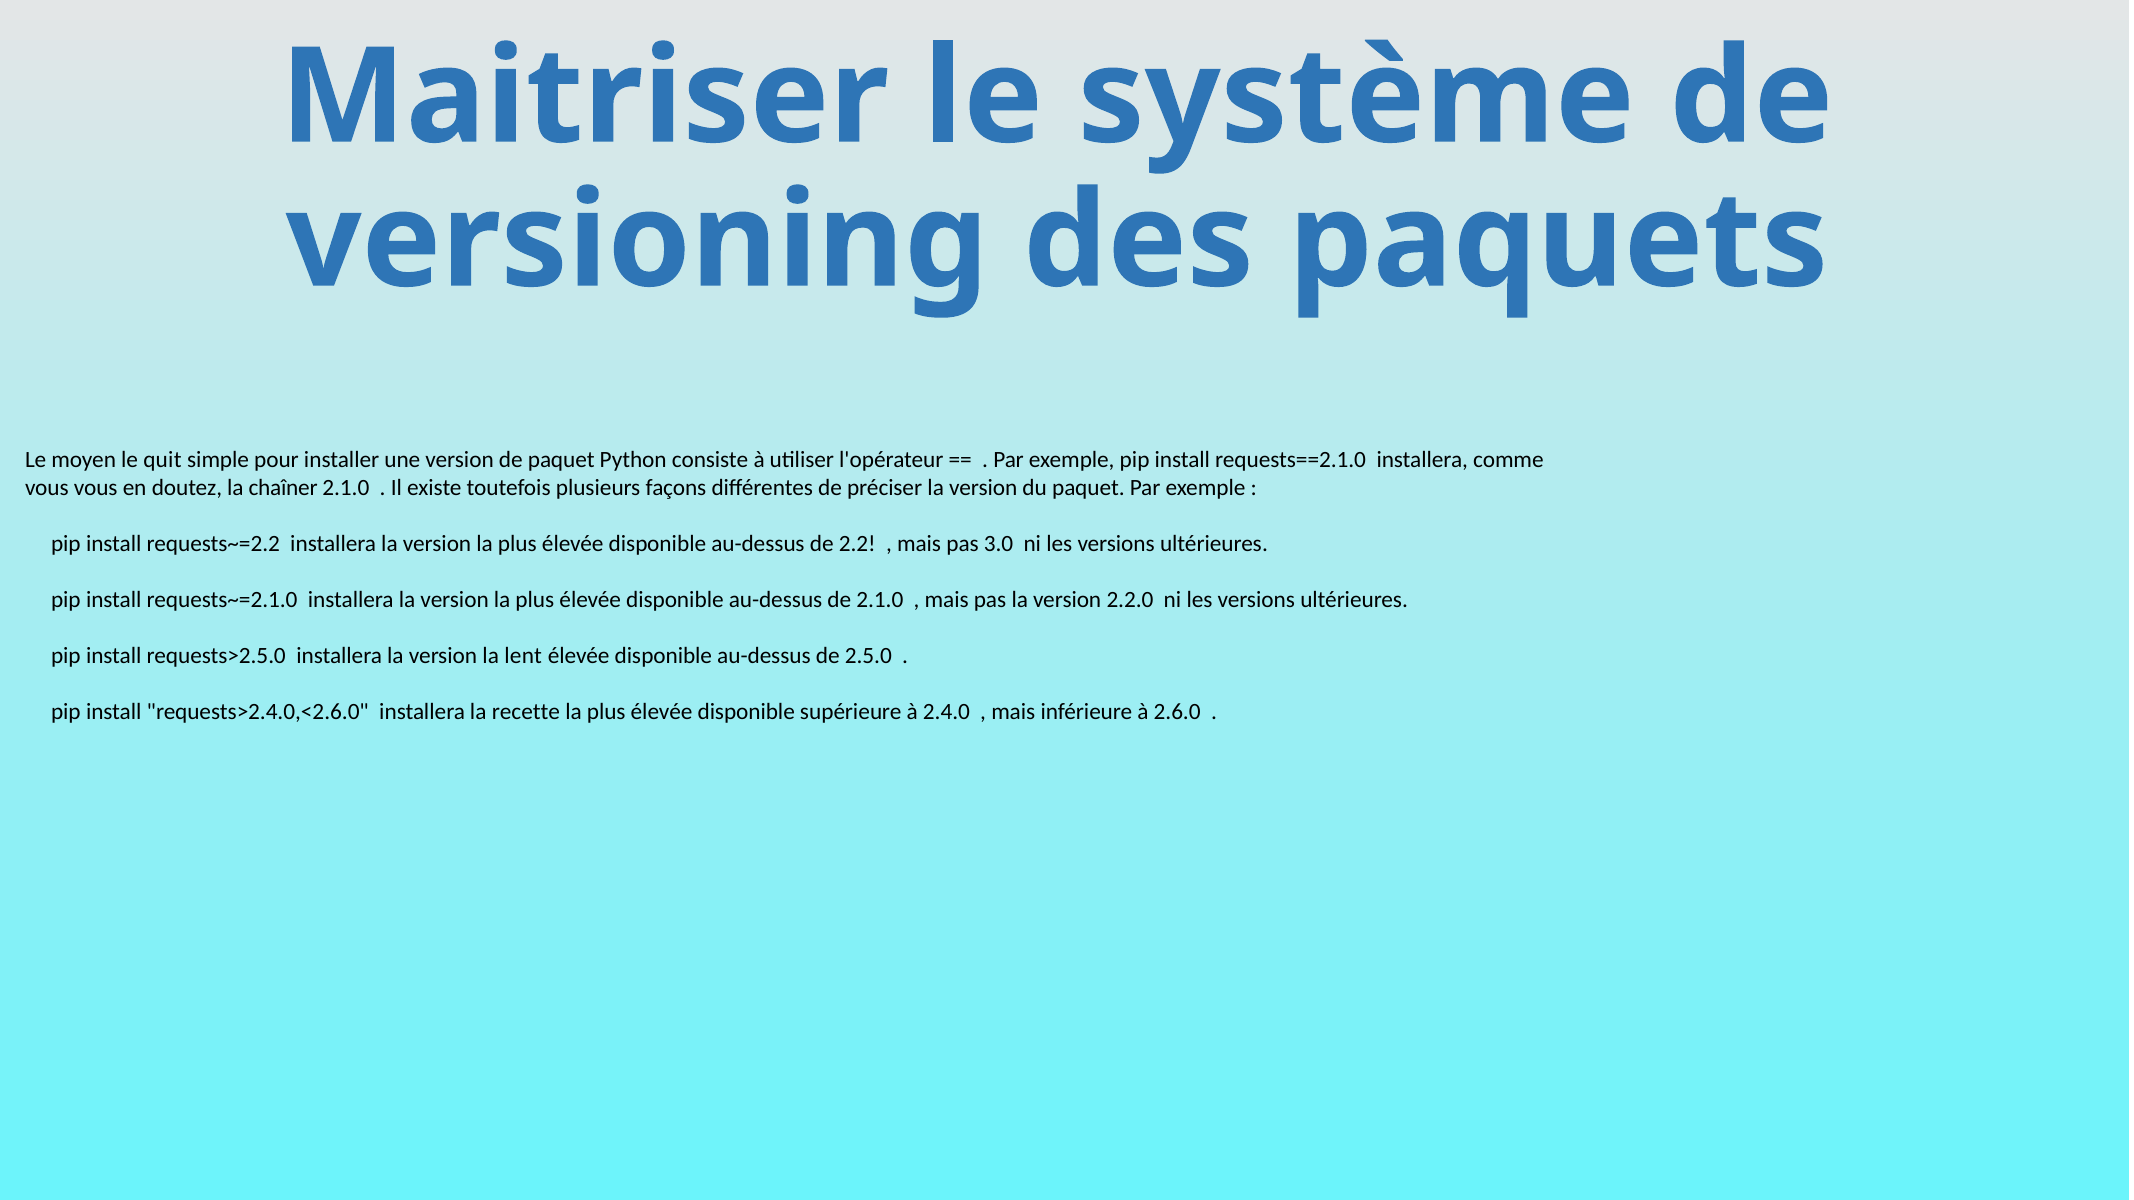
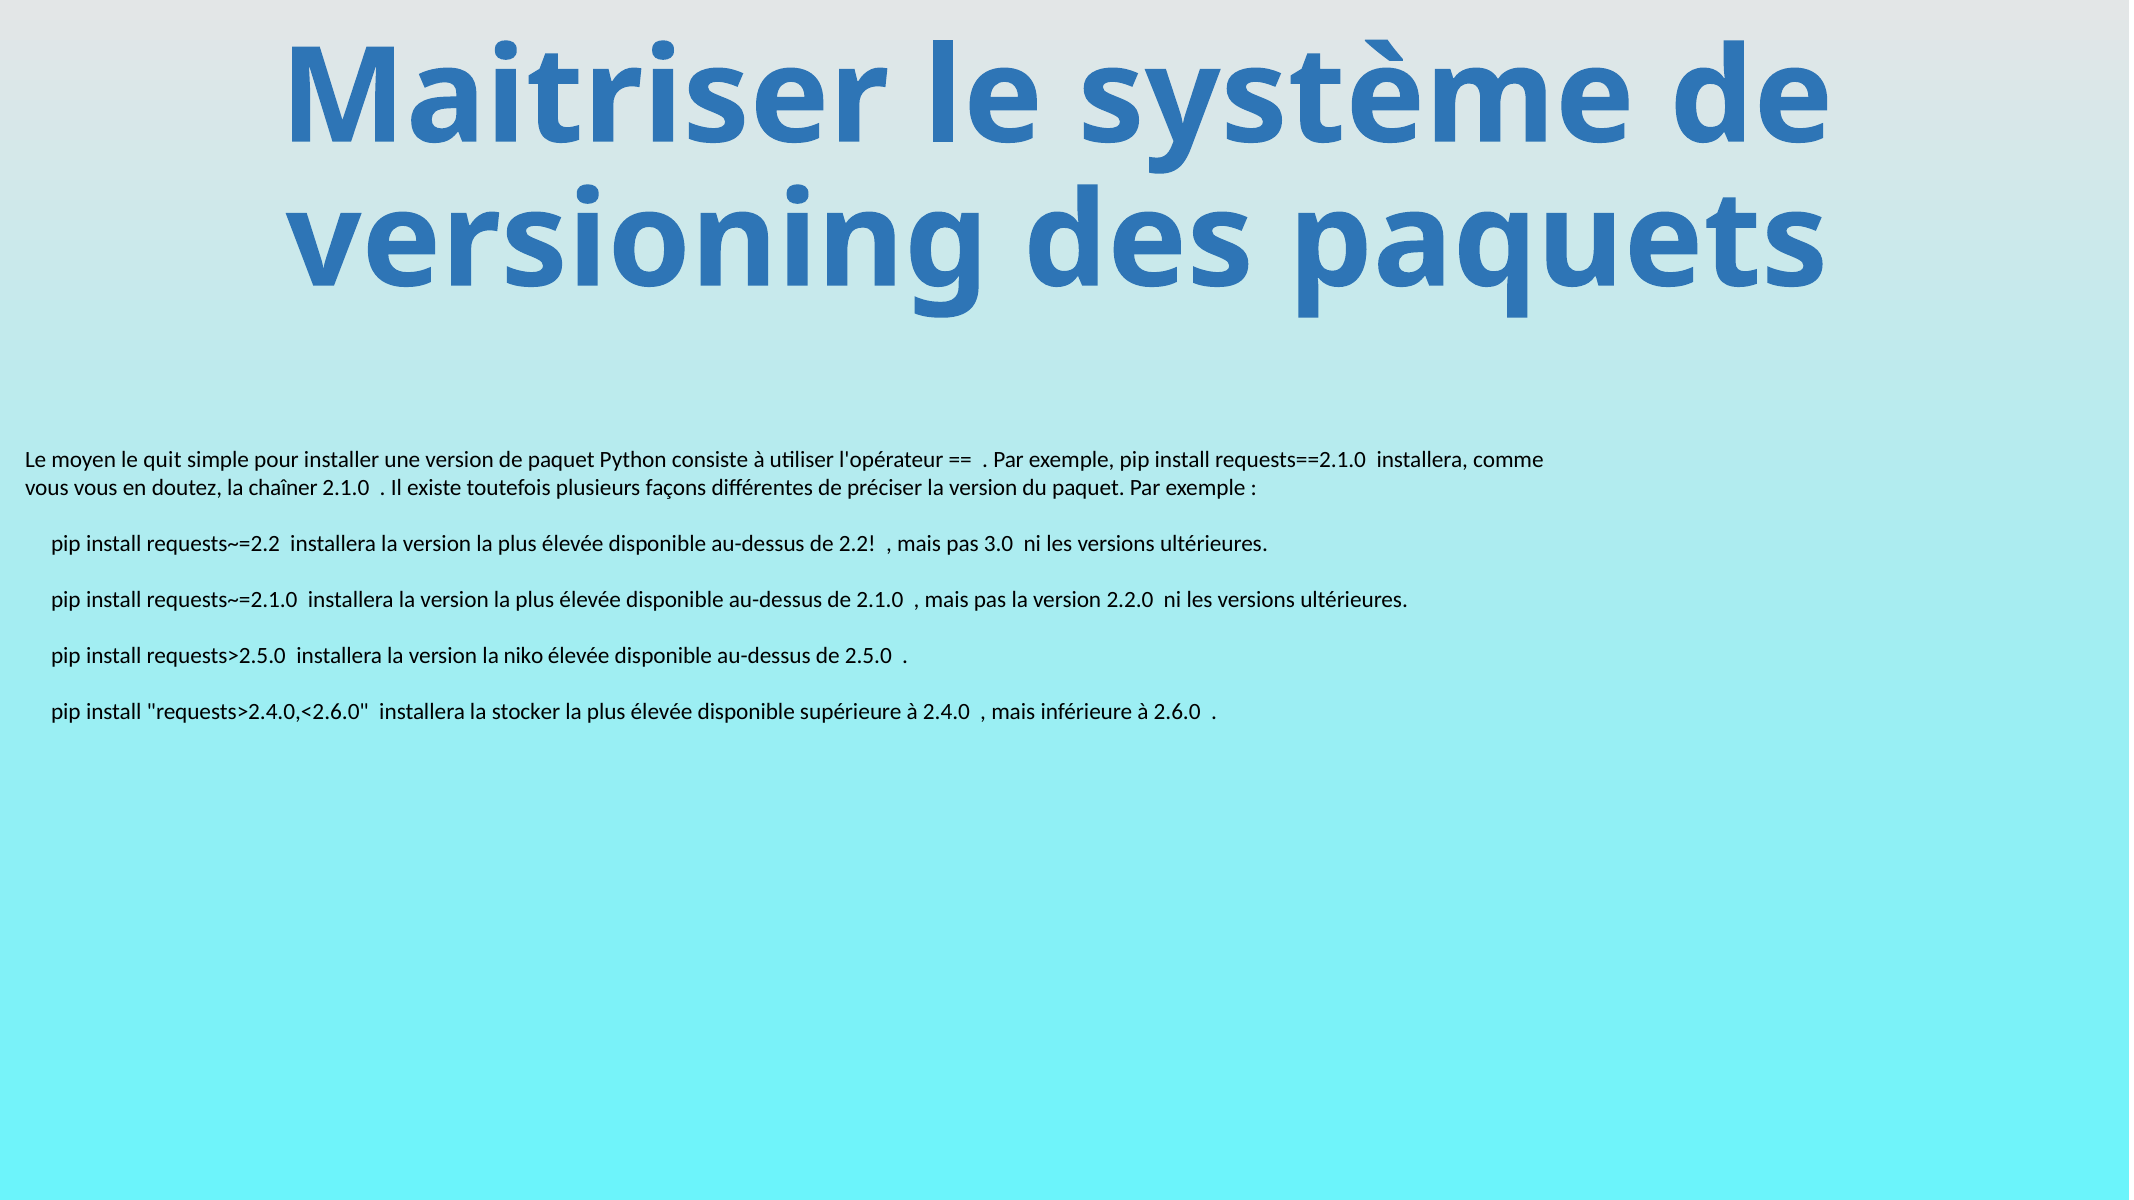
lent: lent -> niko (523, 656)
recette: recette -> stocker (526, 712)
